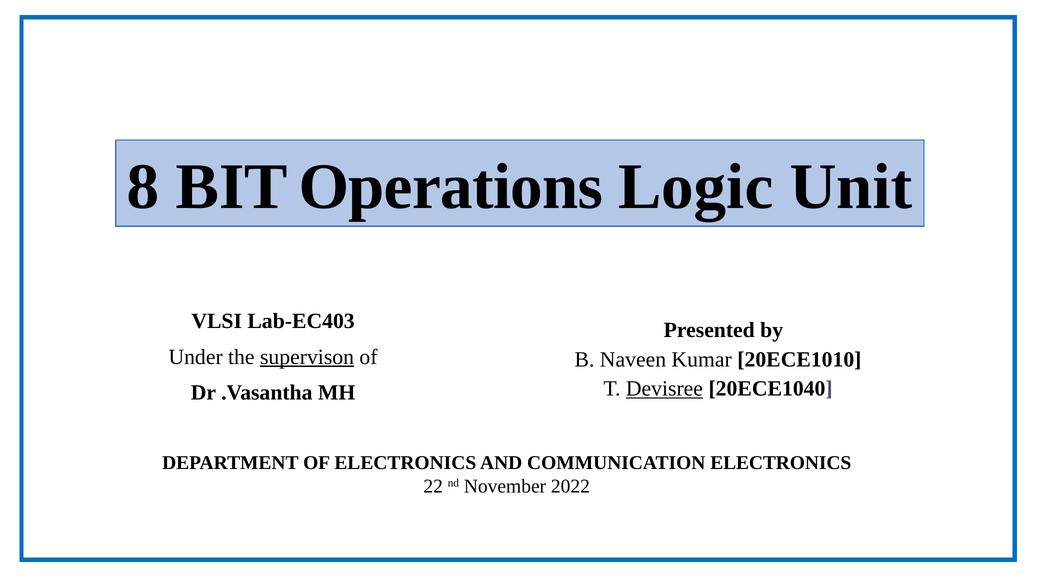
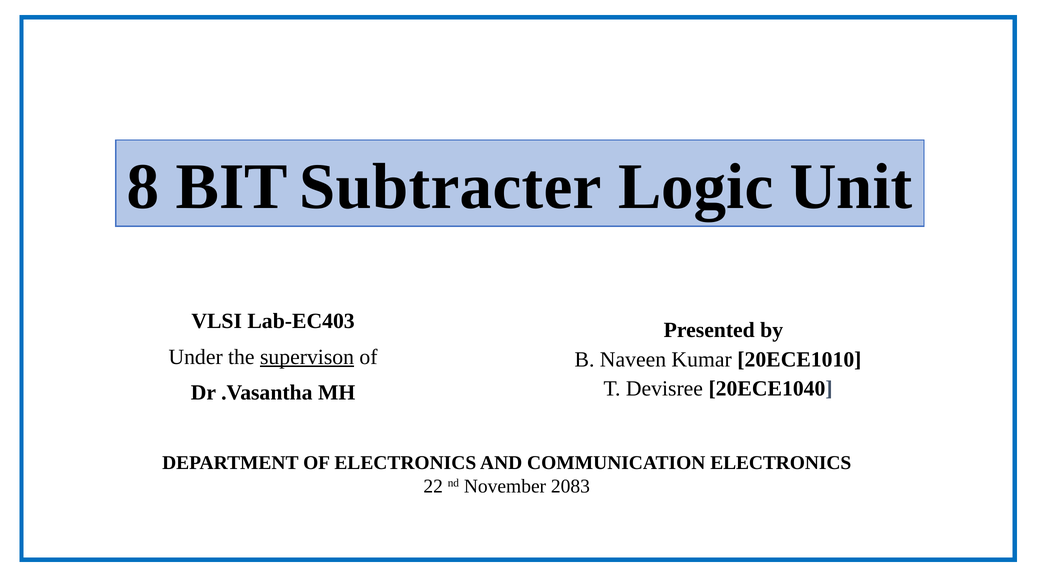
Operations: Operations -> Subtracter (450, 187)
Devisree underline: present -> none (664, 389)
2022: 2022 -> 2083 (570, 486)
